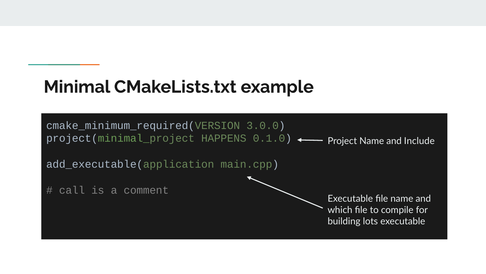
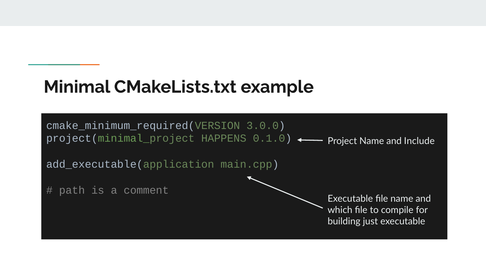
call: call -> path (72, 190)
lots: lots -> just (370, 221)
